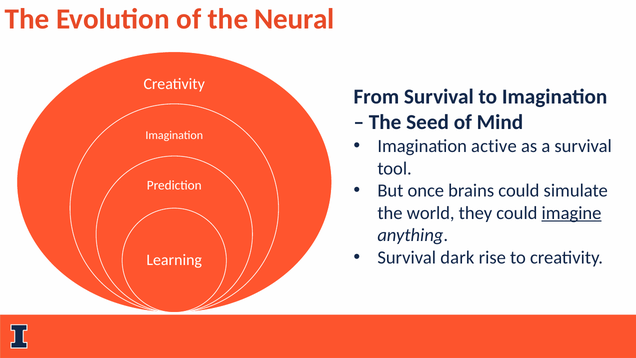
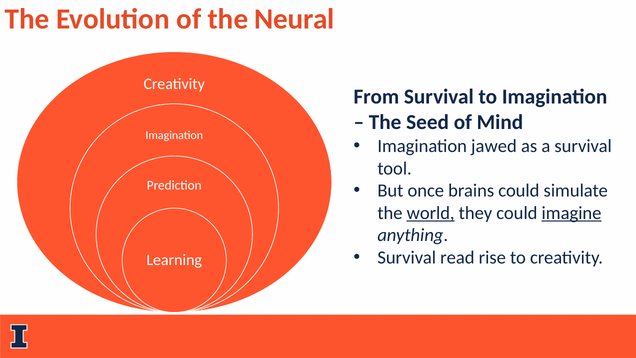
active: active -> jawed (494, 146)
world underline: none -> present (431, 213)
dark: dark -> read (457, 257)
